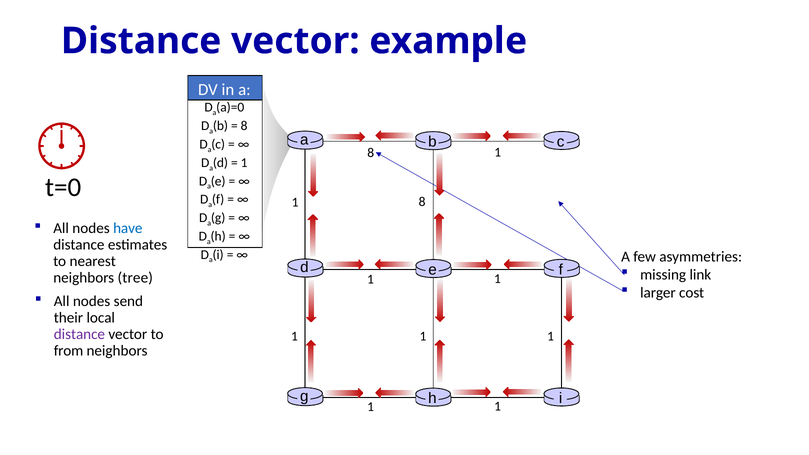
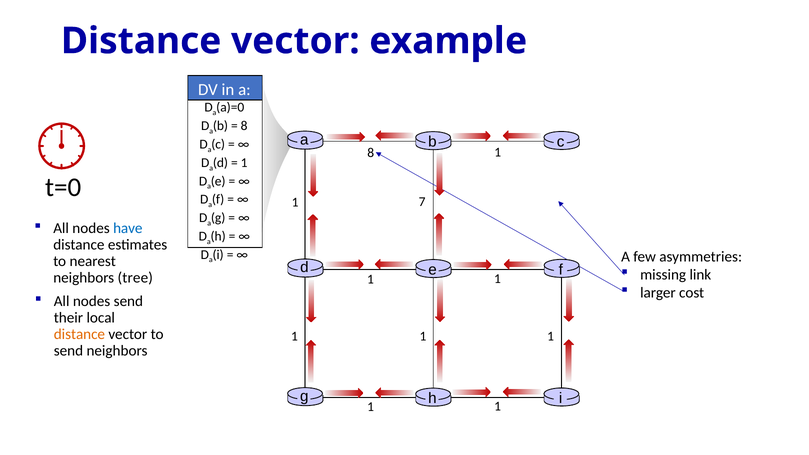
8: 8 -> 7 (422, 202)
distance colour: purple -> orange (79, 334)
from: from -> send (68, 351)
